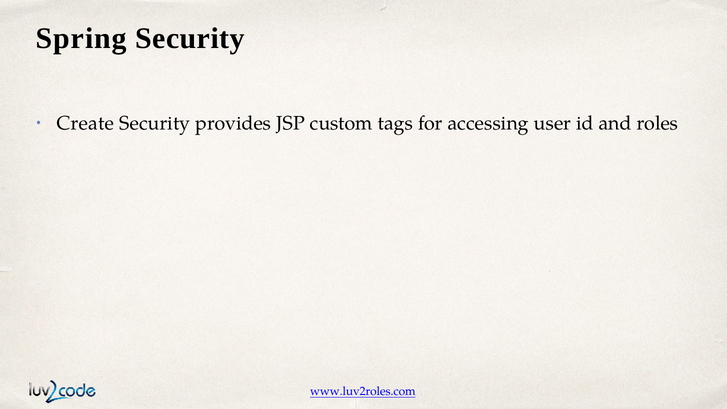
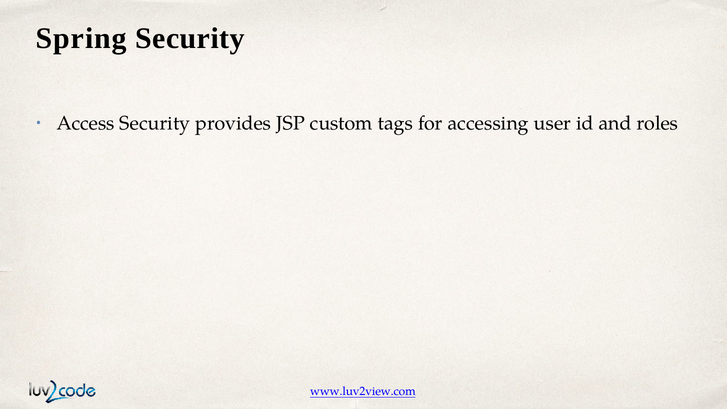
Create: Create -> Access (86, 123)
www.luv2roles.com: www.luv2roles.com -> www.luv2view.com (363, 391)
